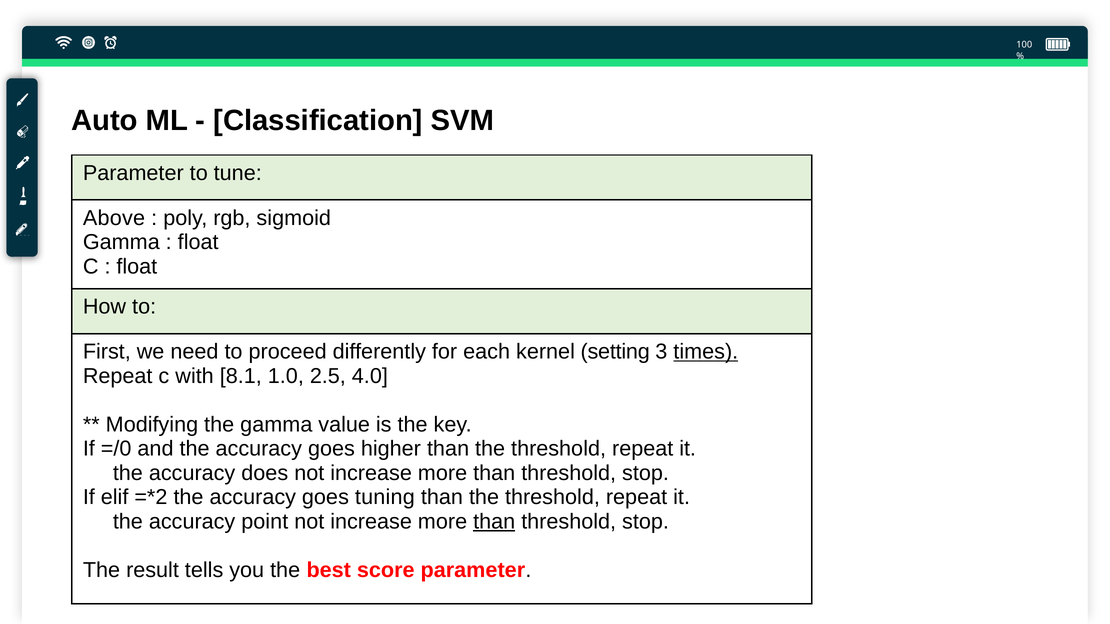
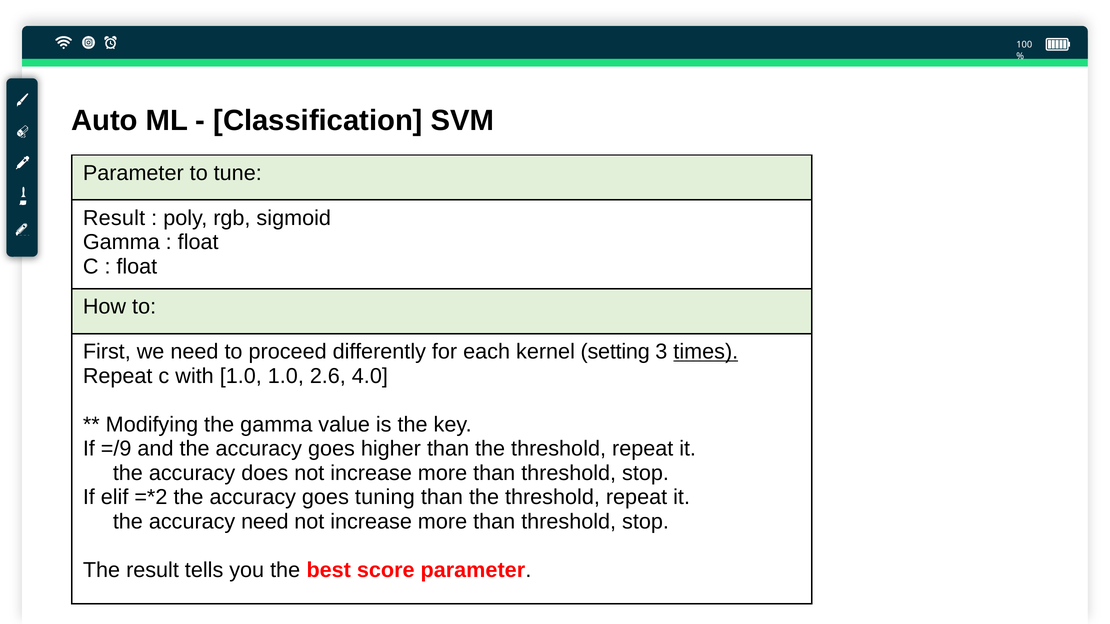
Above: Above -> Result (114, 218)
with 8.1: 8.1 -> 1.0 (241, 376)
2.5: 2.5 -> 2.6 (328, 376)
=/0: =/0 -> =/9 (116, 449)
accuracy point: point -> need (265, 522)
than underline: present -> none (494, 522)
